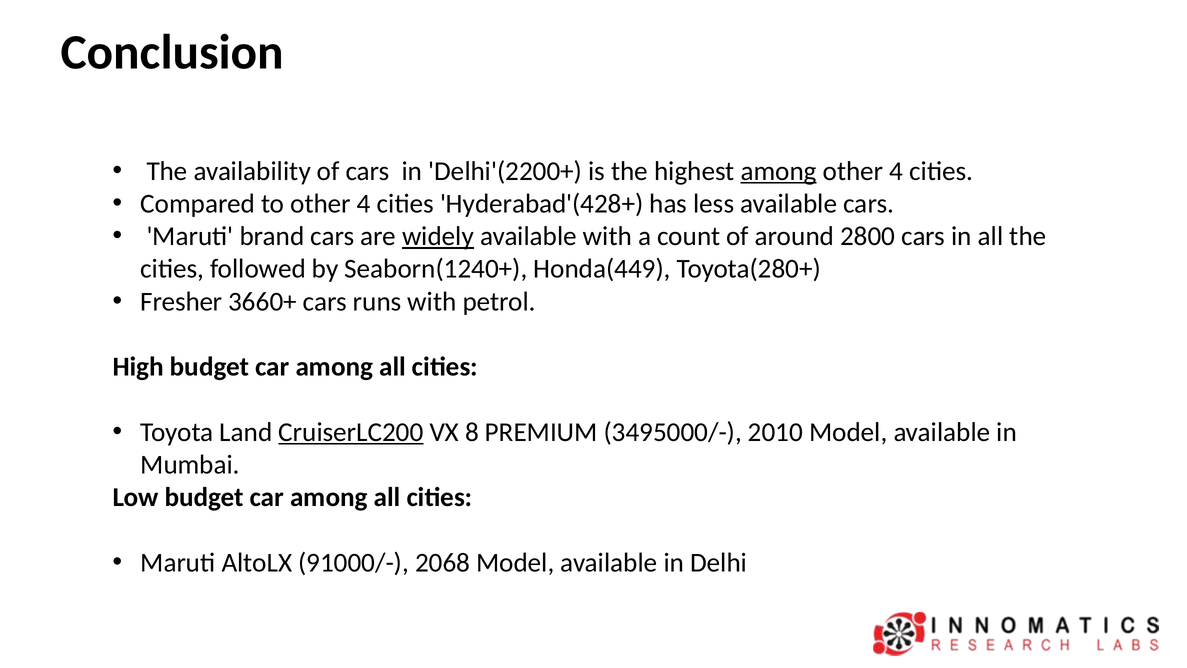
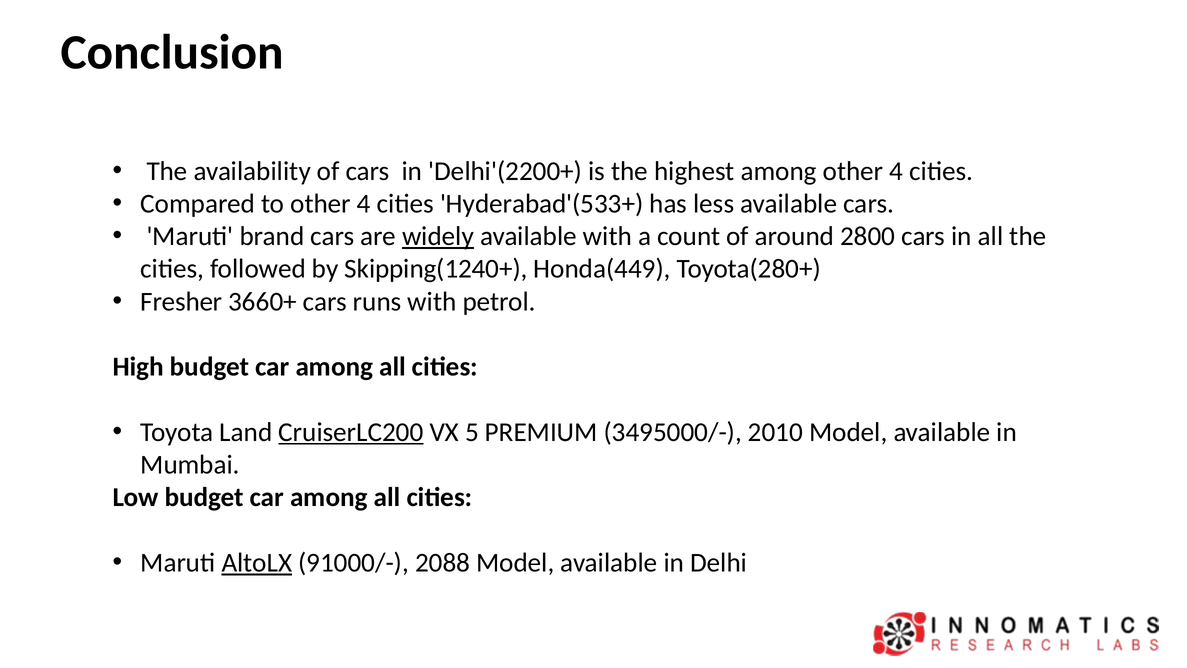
among underline: present -> none (779, 171)
Hyderabad'(428+: Hyderabad'(428+ -> Hyderabad'(533+ (542, 204)
Seaborn(1240+: Seaborn(1240+ -> Skipping(1240+ (436, 269)
8: 8 -> 5 (472, 432)
AltoLX underline: none -> present (257, 563)
2068: 2068 -> 2088 (443, 563)
